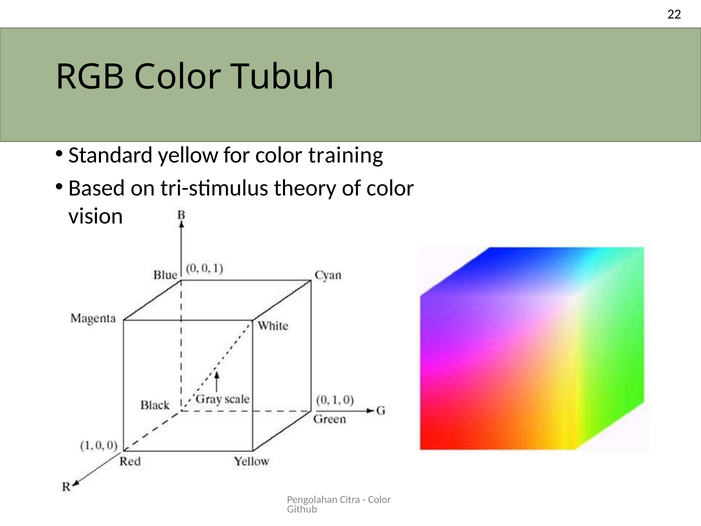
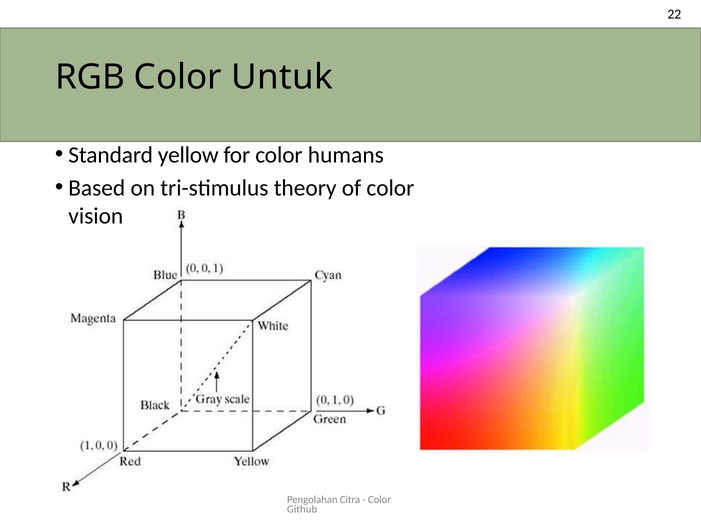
Tubuh: Tubuh -> Untuk (282, 77)
training: training -> humans (346, 155)
